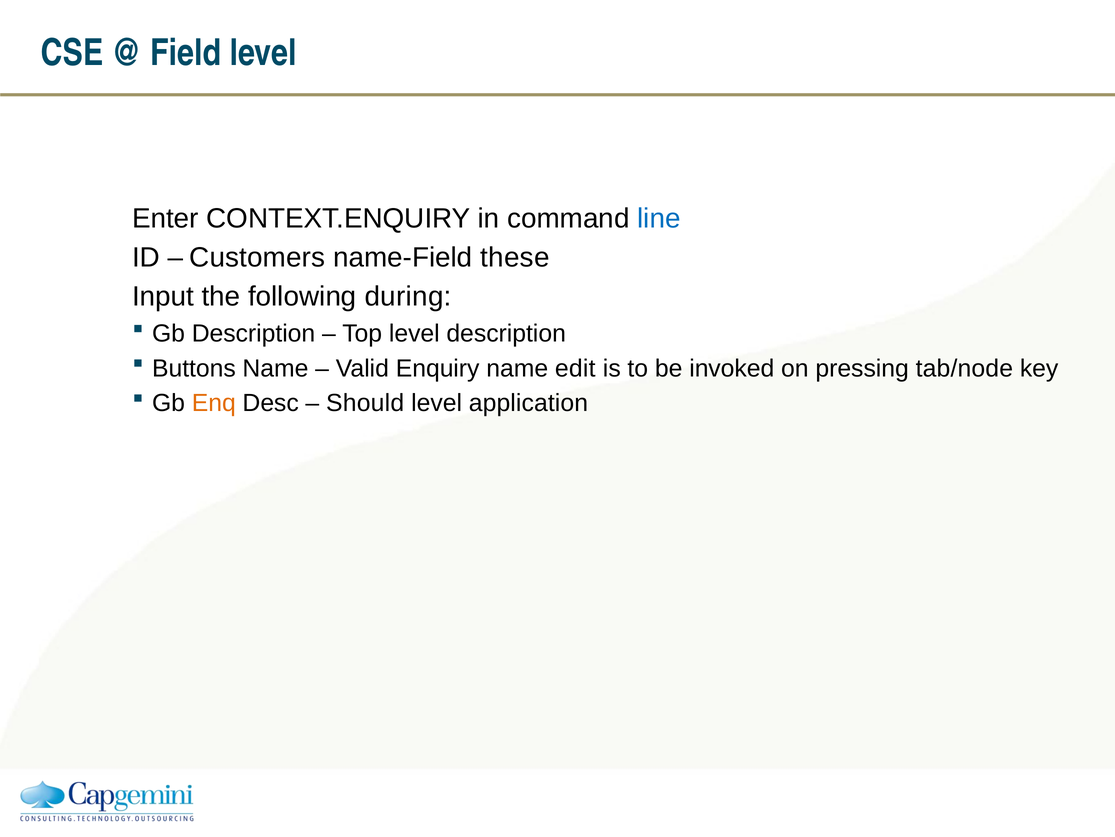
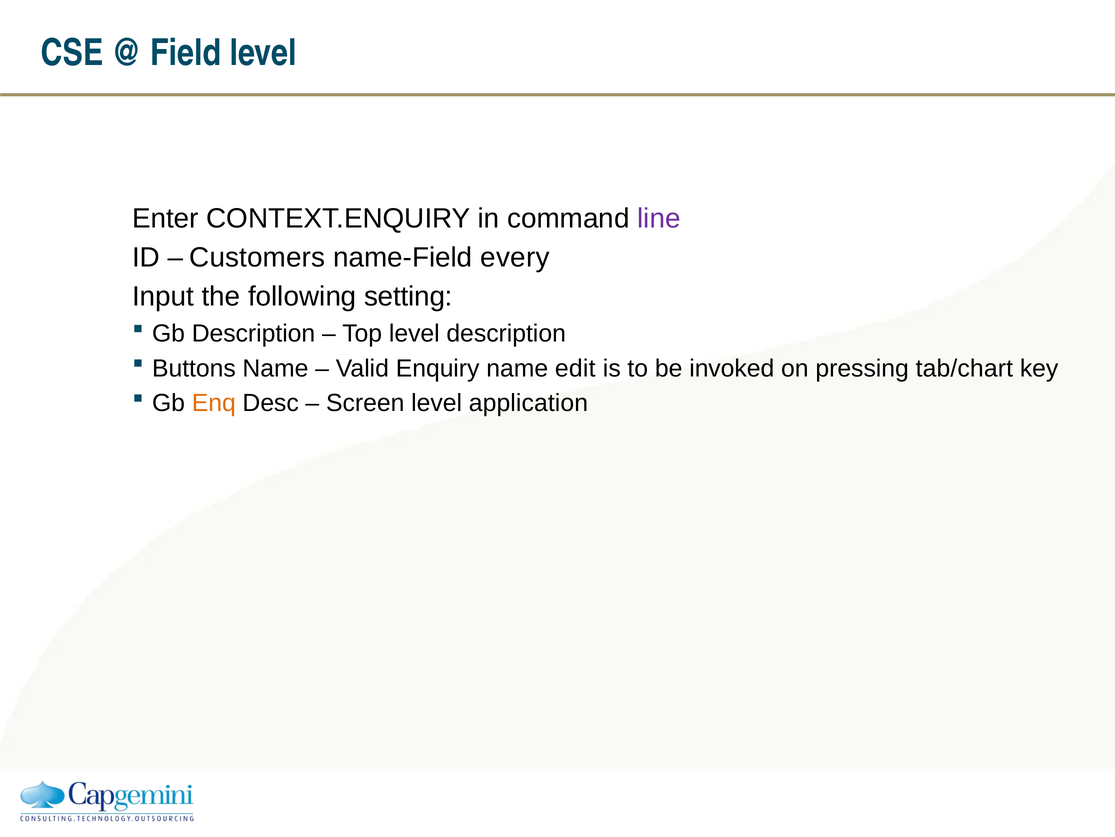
line colour: blue -> purple (659, 218)
these: these -> every (515, 257)
during: during -> setting (408, 296)
tab/node: tab/node -> tab/chart (964, 368)
Should: Should -> Screen (365, 403)
